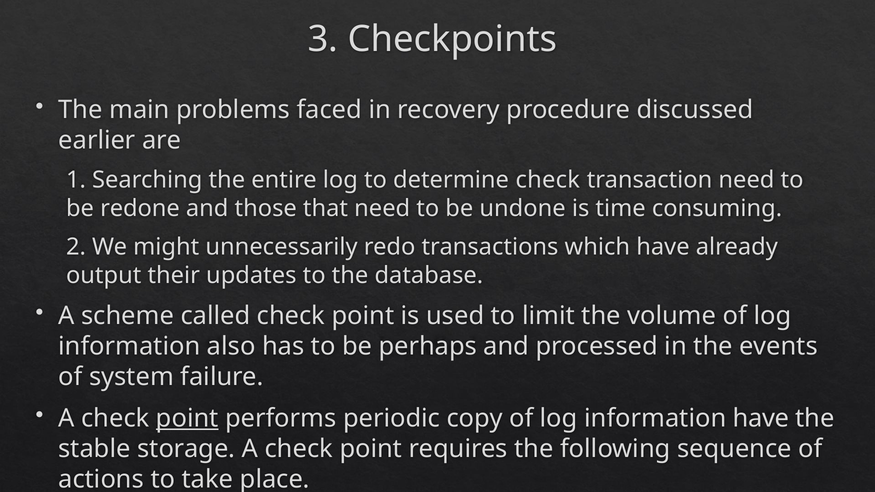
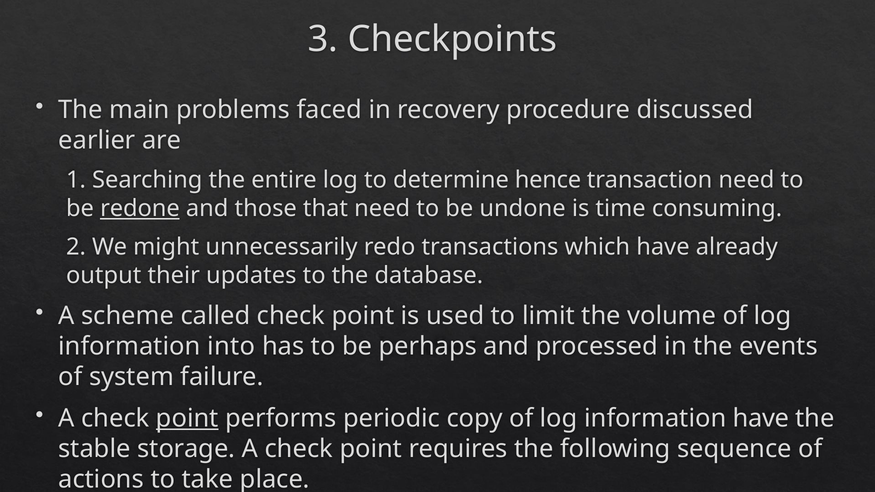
determine check: check -> hence (548, 180)
redone underline: none -> present (140, 208)
also: also -> into (231, 346)
